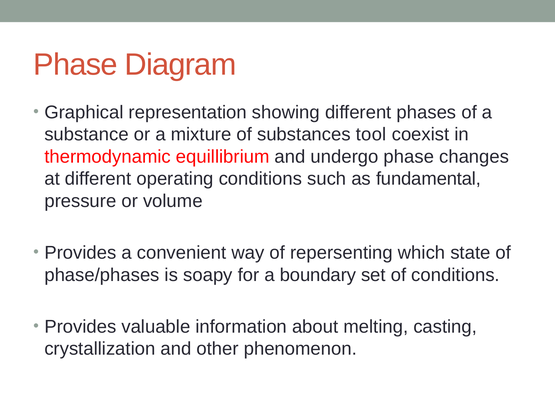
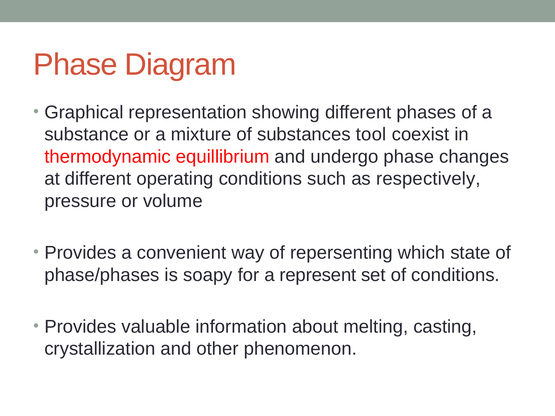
fundamental: fundamental -> respectively (428, 179)
boundary: boundary -> represent (318, 275)
